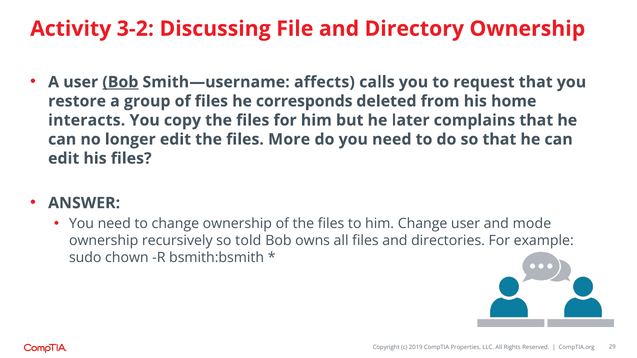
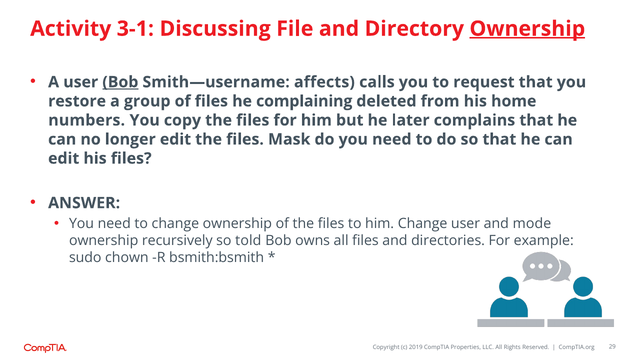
3-2: 3-2 -> 3-1 (135, 29)
Ownership underline: none -> present (527, 29)
corresponds: corresponds -> complaining (304, 101)
interacts: interacts -> numbers (87, 120)
More: More -> Mask (289, 139)
